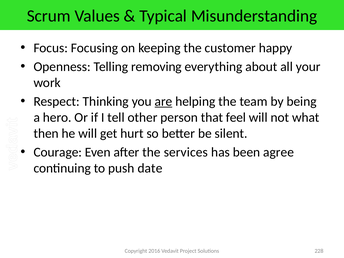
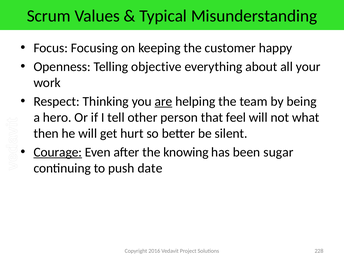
removing: removing -> objective (156, 67)
Courage underline: none -> present (58, 152)
services: services -> knowing (186, 152)
agree: agree -> sugar (278, 152)
